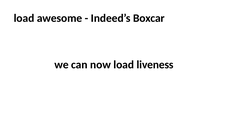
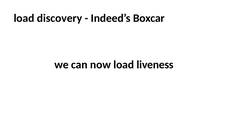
awesome: awesome -> discovery (60, 18)
